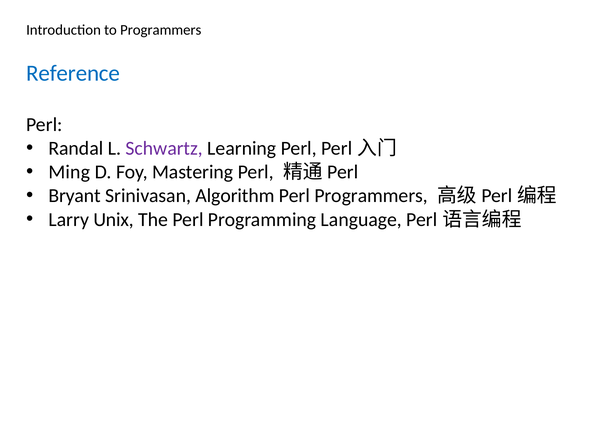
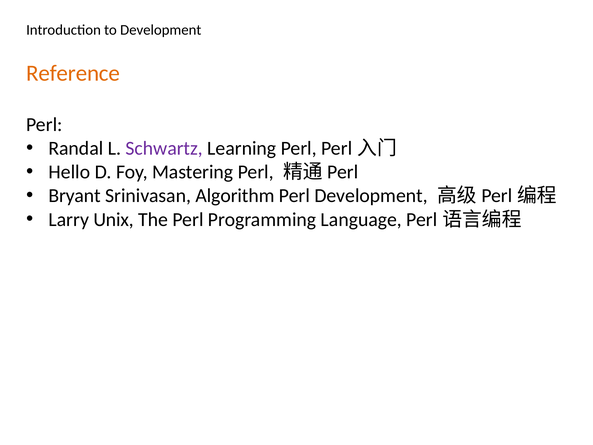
to Programmers: Programmers -> Development (161, 30)
Reference colour: blue -> orange (73, 73)
Ming: Ming -> Hello (69, 172)
Perl Programmers: Programmers -> Development (371, 196)
